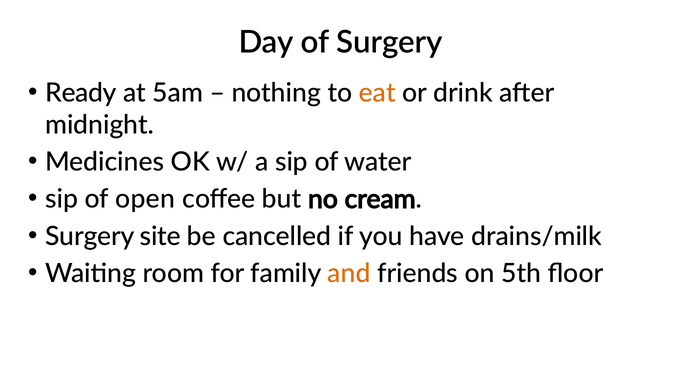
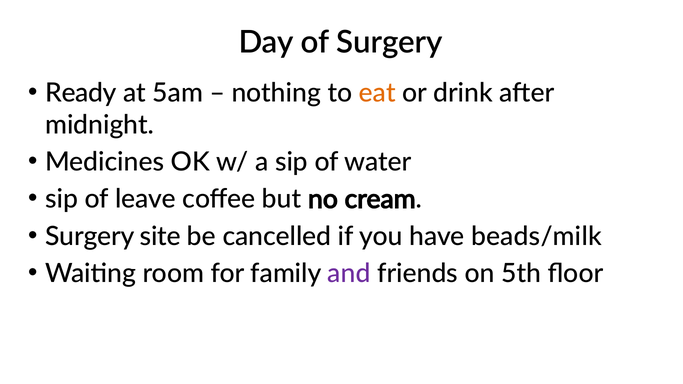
open: open -> leave (145, 199)
drains/milk: drains/milk -> beads/milk (536, 236)
and colour: orange -> purple (349, 274)
